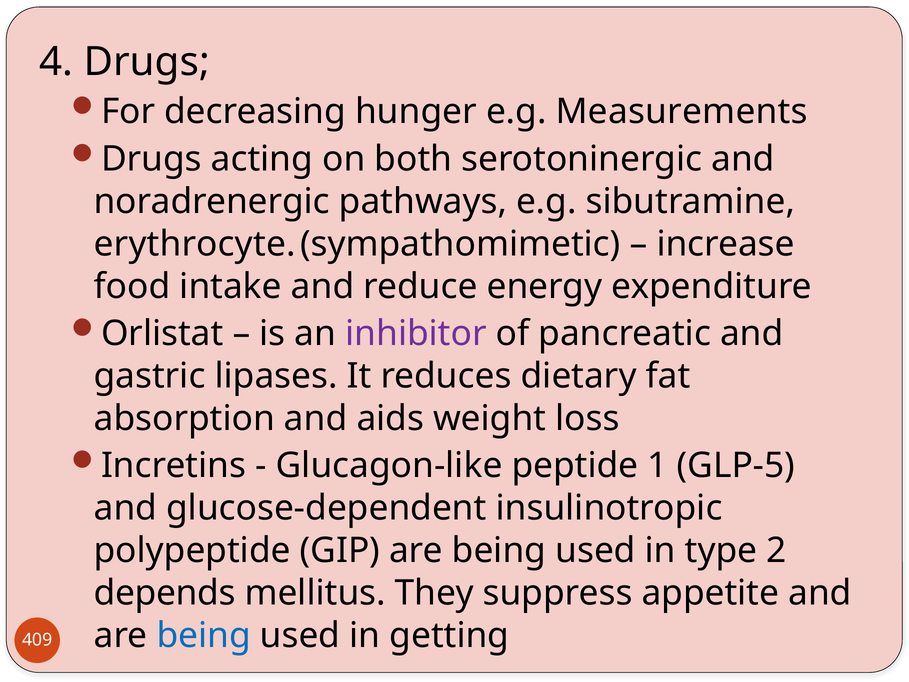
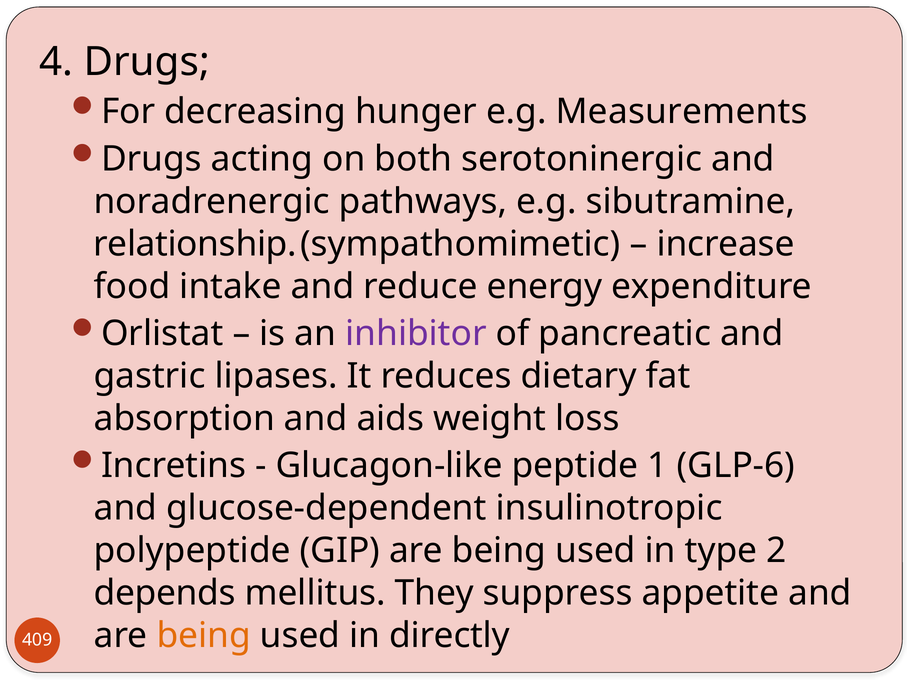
erythrocyte: erythrocyte -> relationship (195, 244)
GLP-5: GLP-5 -> GLP-6 (736, 465)
being colour: blue -> orange (204, 635)
getting: getting -> directly (449, 635)
